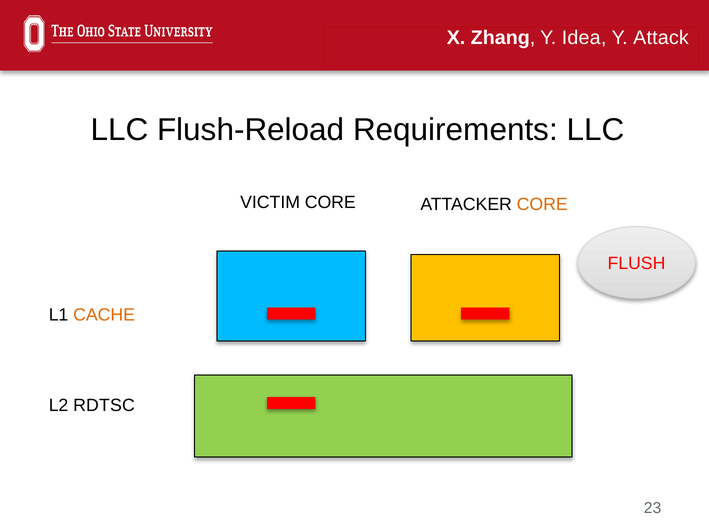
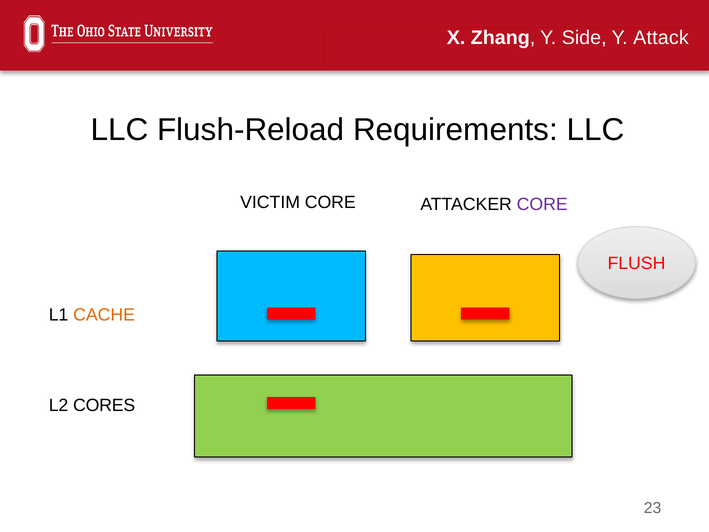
Idea: Idea -> Side (584, 38)
CORE colour: orange -> purple (542, 204)
RDTSC: RDTSC -> CORES (104, 405)
